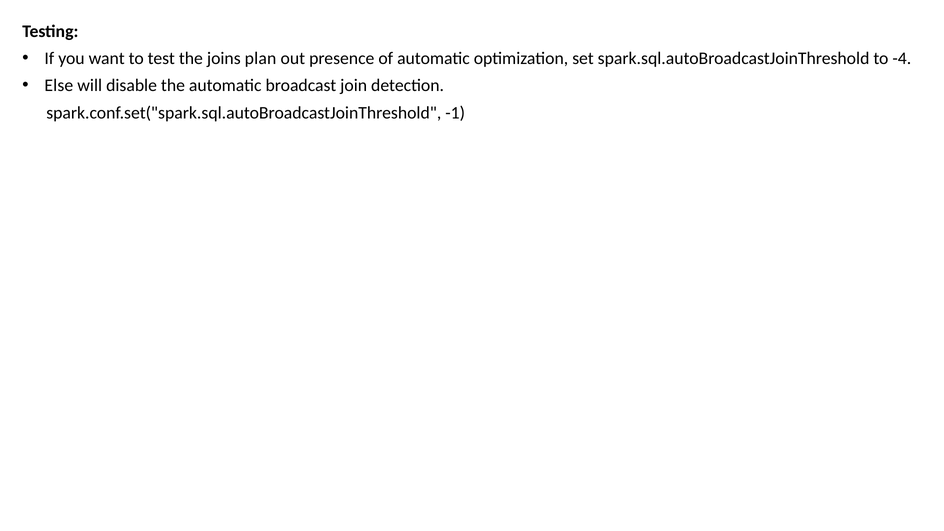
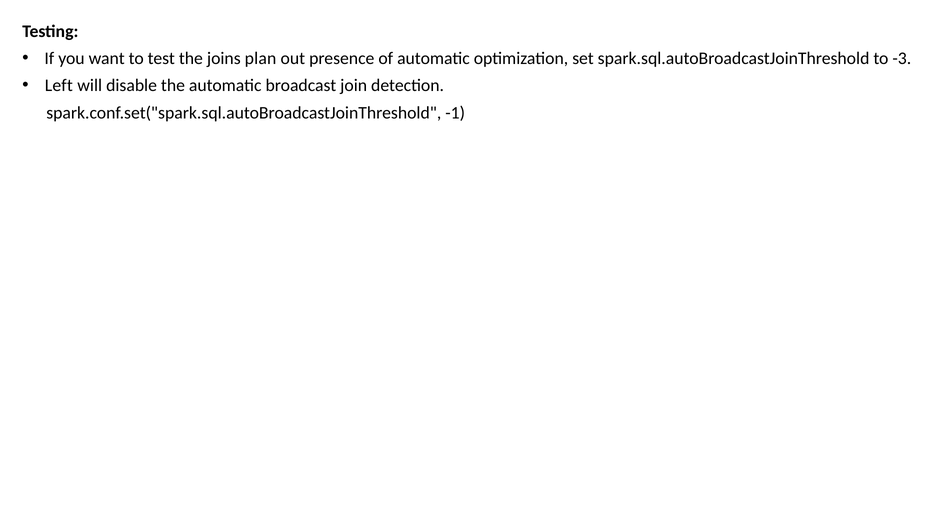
-4: -4 -> -3 (902, 58)
Else: Else -> Left (59, 86)
